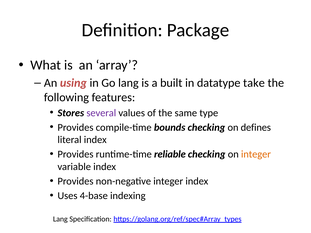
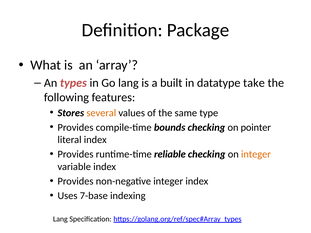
using: using -> types (73, 83)
several colour: purple -> orange (101, 113)
defines: defines -> pointer (256, 128)
4-base: 4-base -> 7-base (94, 196)
